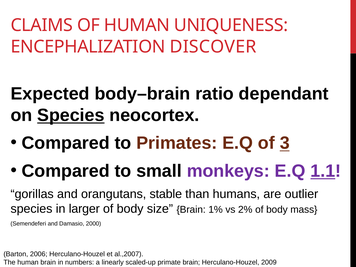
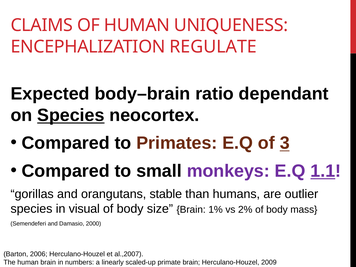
DISCOVER: DISCOVER -> REGULATE (213, 47)
larger: larger -> visual (84, 209)
